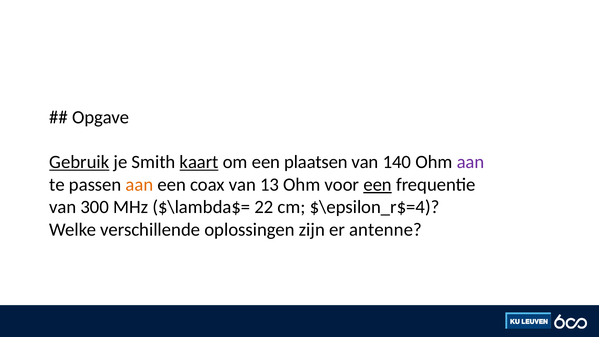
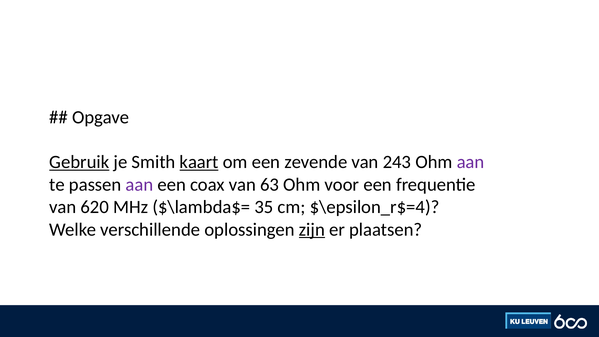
plaatsen: plaatsen -> zevende (316, 162)
140: 140 -> 243 (397, 162)
aan colour: orange -> purple (139, 185)
13: 13 -> 63 (270, 185)
een underline: present -> none (378, 185)
300: 300 -> 620 (95, 207)
22: 22 -> 35 (264, 207)
zijn underline: none -> present (312, 229)
antenne: antenne -> plaatsen (386, 229)
